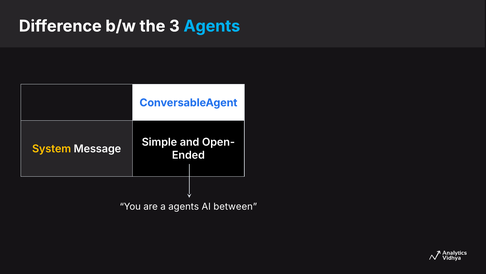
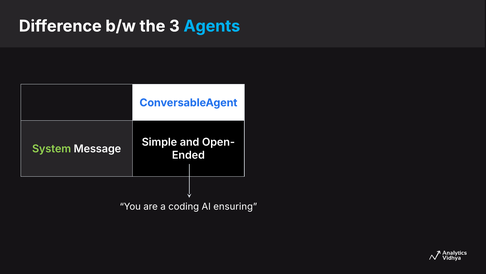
System colour: yellow -> light green (52, 149)
a agents: agents -> coding (184, 206)
between: between -> ensuring (235, 206)
